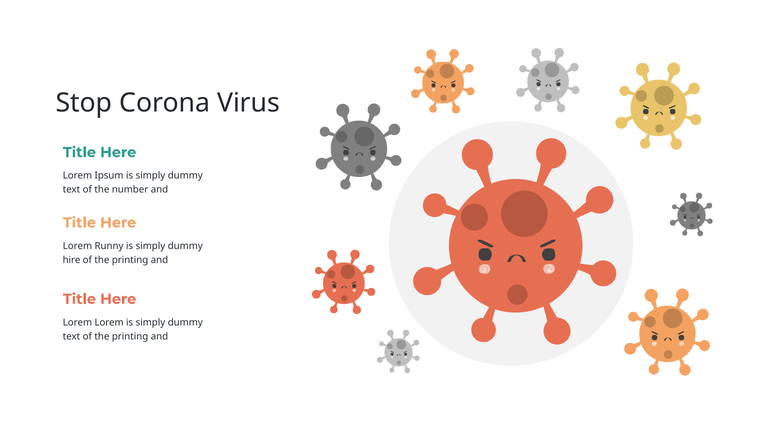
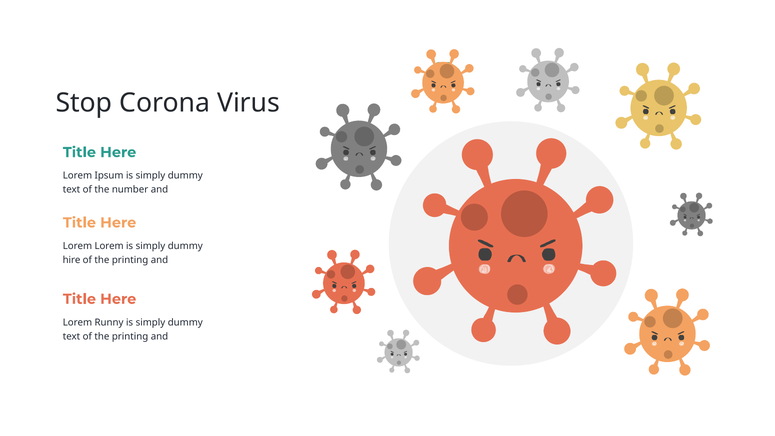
Lorem Runny: Runny -> Lorem (109, 246)
Lorem Lorem: Lorem -> Runny (109, 322)
